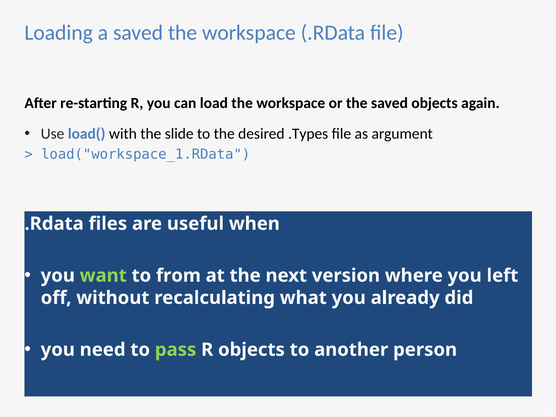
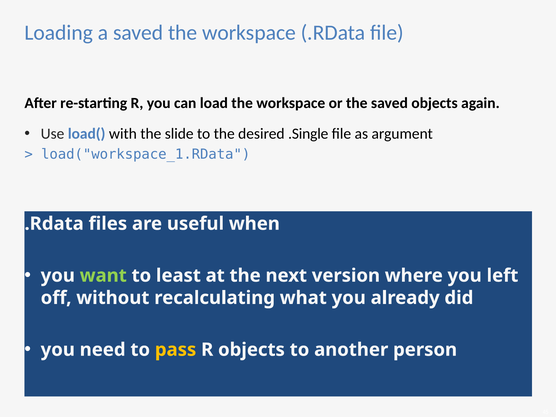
.Types: .Types -> .Single (308, 134)
from: from -> least (178, 276)
pass colour: light green -> yellow (176, 350)
